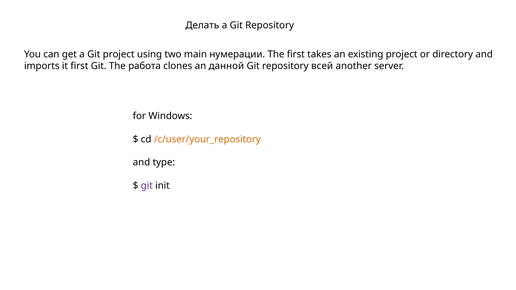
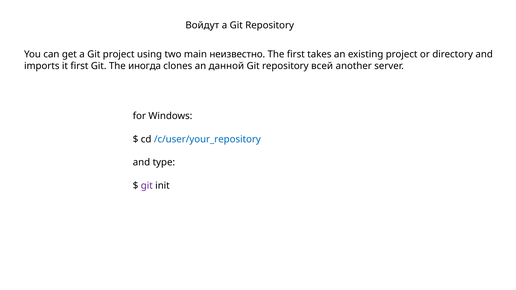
Делать: Делать -> Войдут (202, 25)
нумерации: нумерации -> неизвестно (237, 54)
работа: работа -> иногда (145, 66)
/c/user/your_repository colour: orange -> blue (207, 139)
